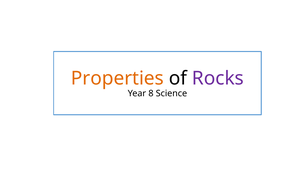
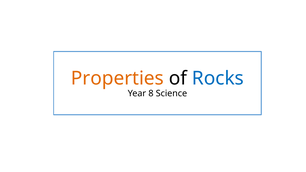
Rocks colour: purple -> blue (218, 78)
